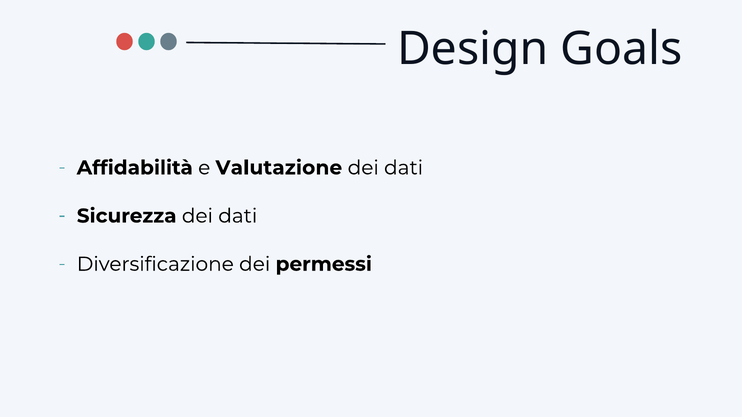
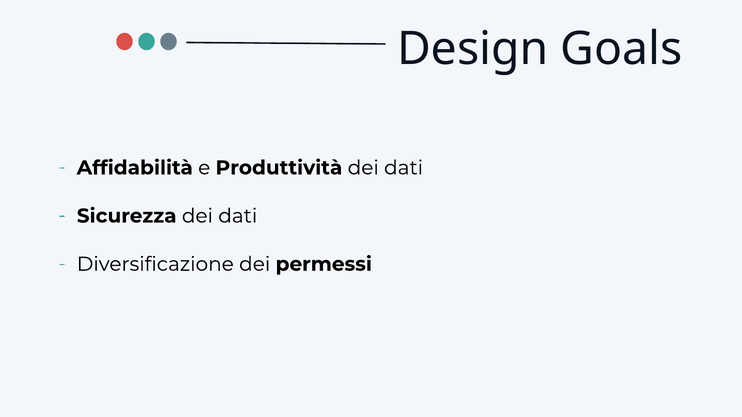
Valutazione: Valutazione -> Produttività (279, 168)
